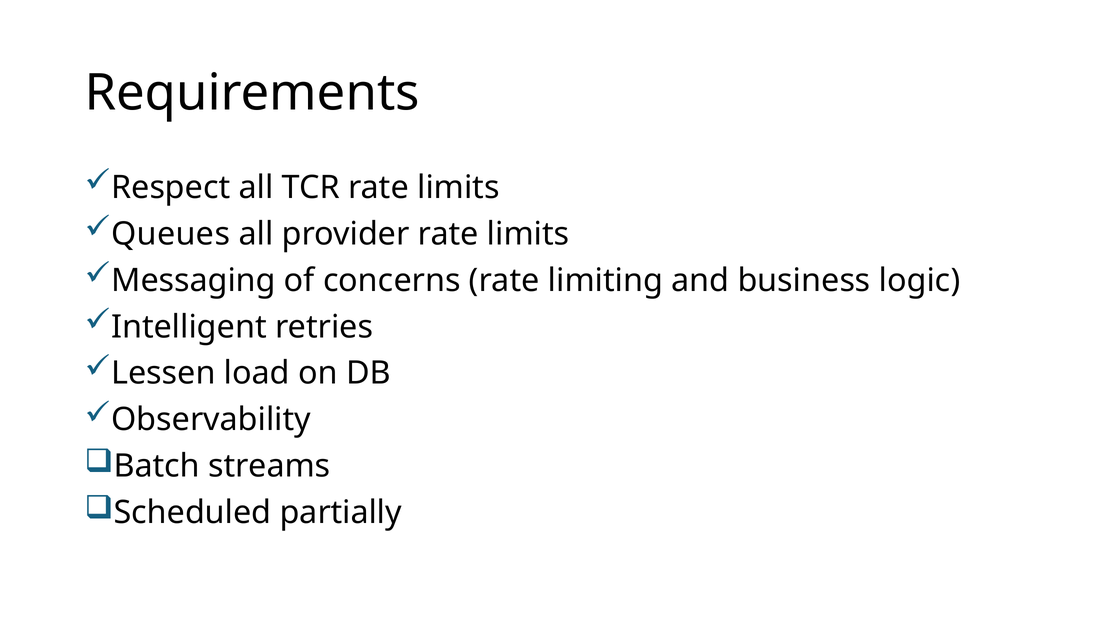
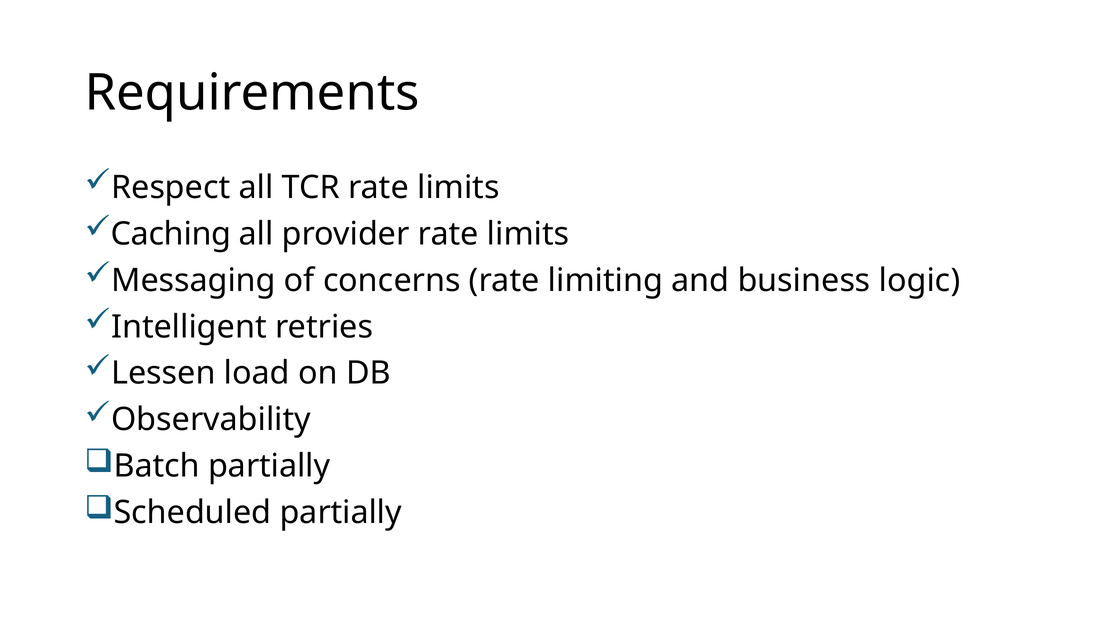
Queues: Queues -> Caching (171, 234)
Batch streams: streams -> partially (269, 466)
